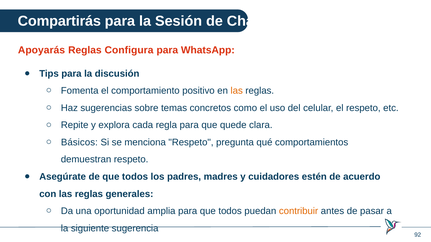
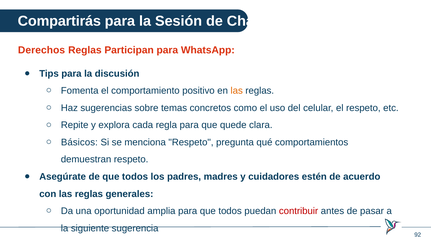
Apoyarás: Apoyarás -> Derechos (42, 50)
Configura: Configura -> Participan (129, 50)
contribuir colour: orange -> red (299, 211)
